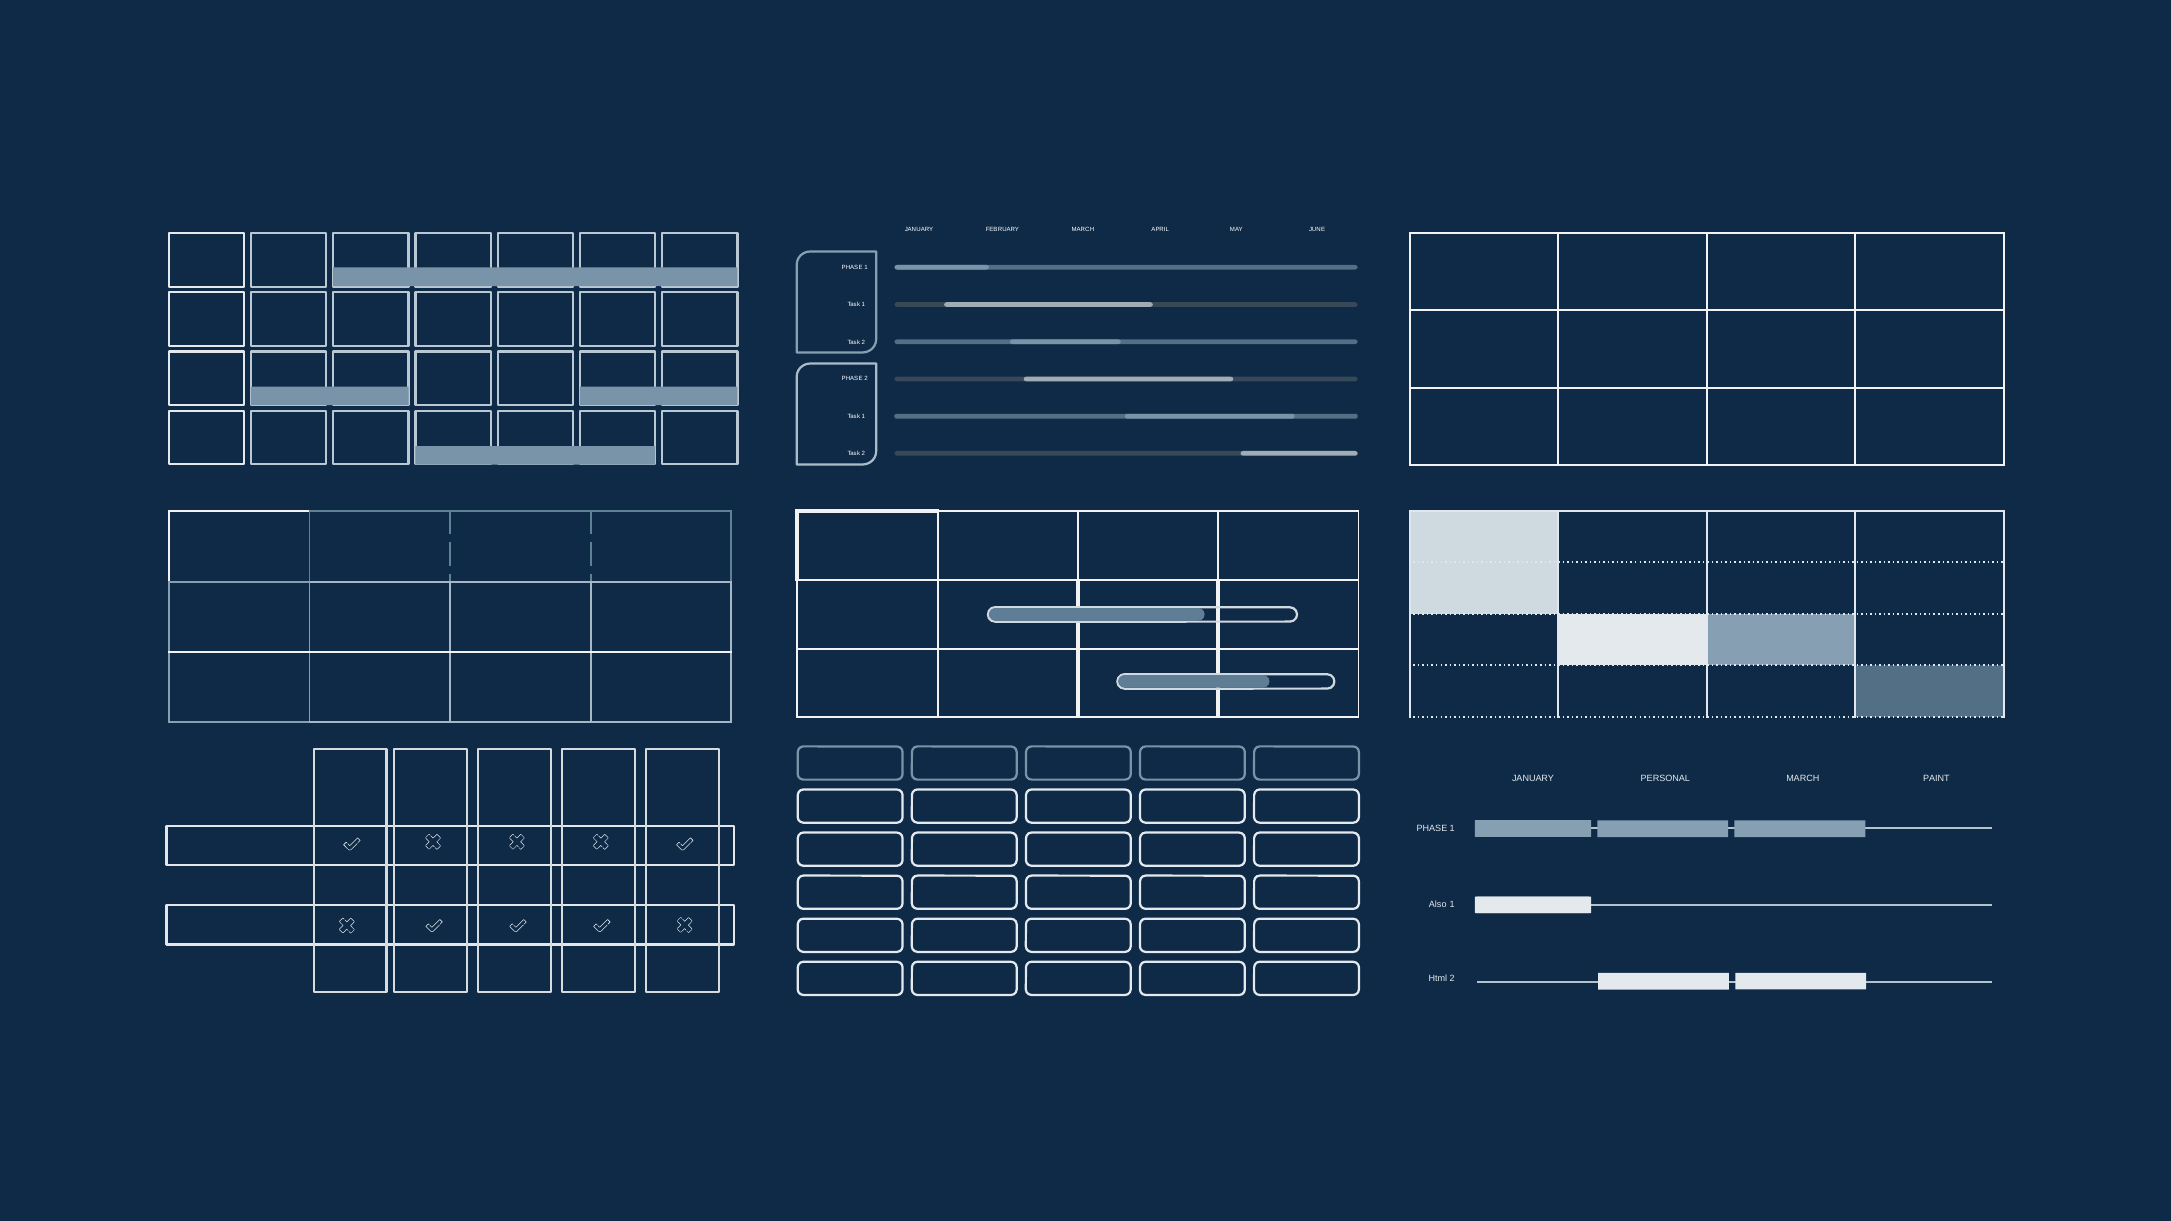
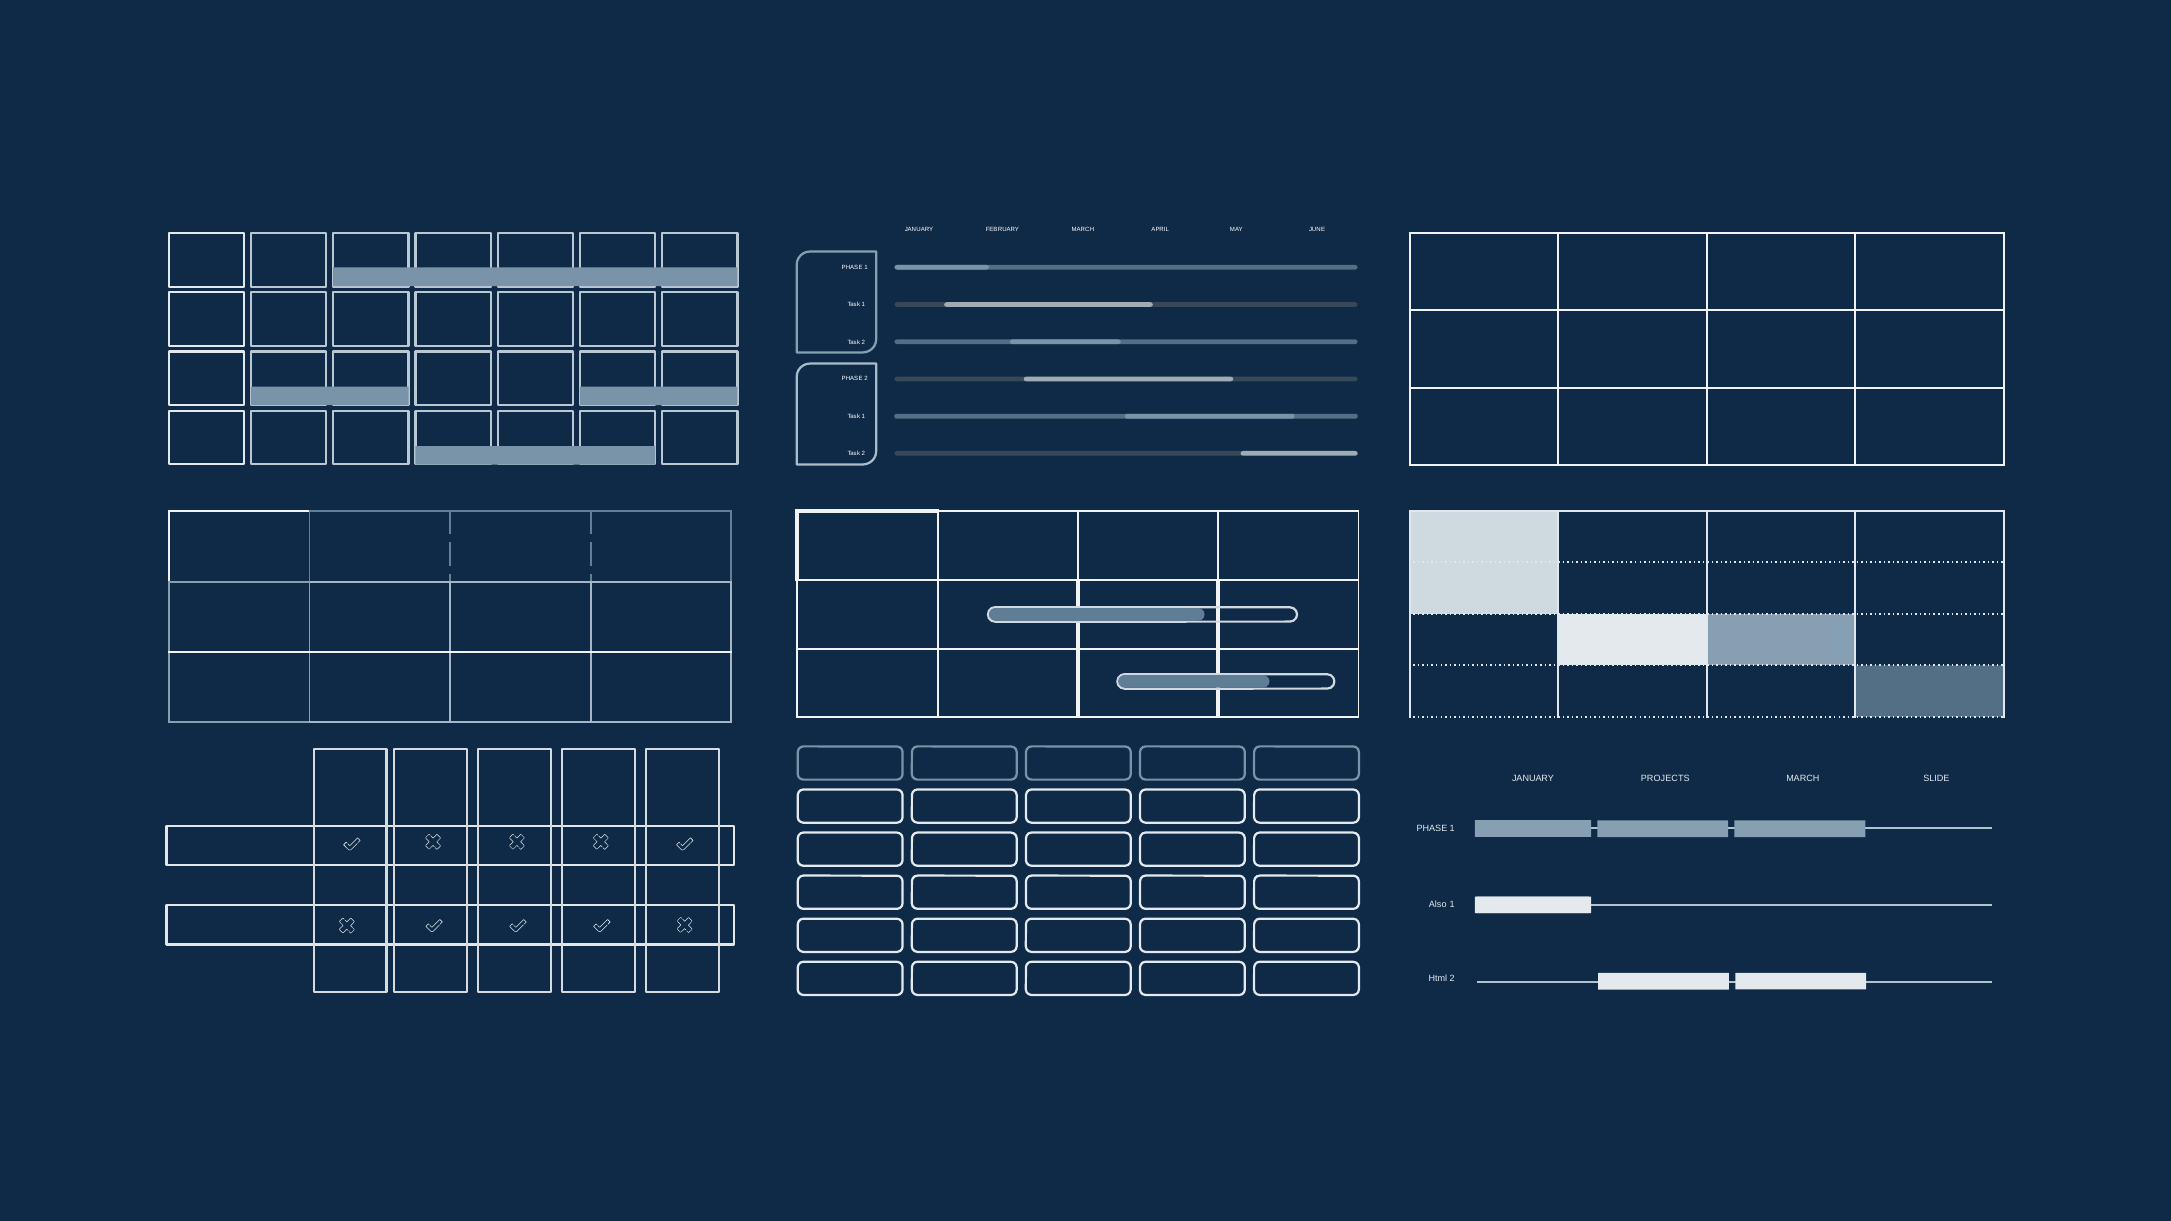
PERSONAL: PERSONAL -> PROJECTS (1665, 779)
PAINT: PAINT -> SLIDE (1936, 779)
